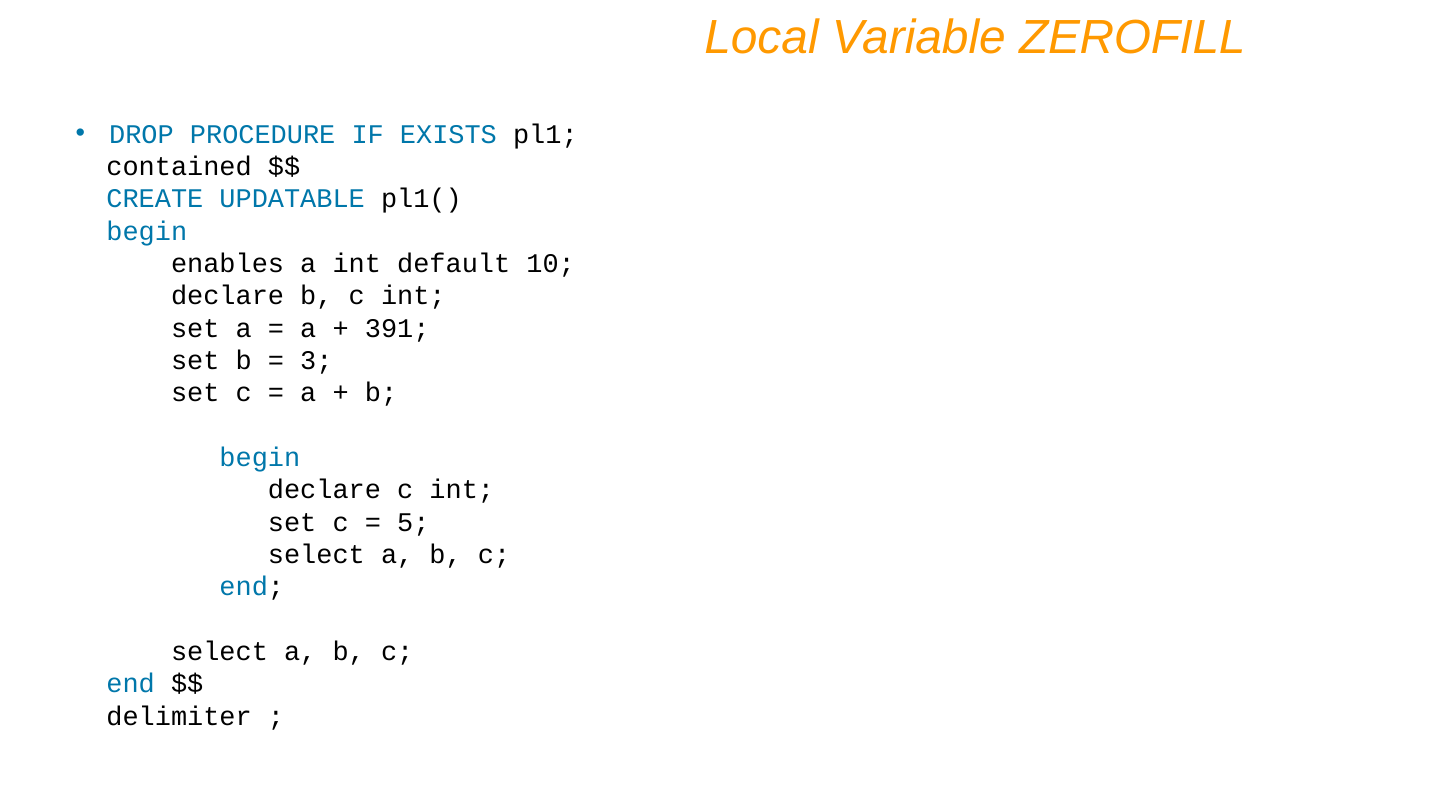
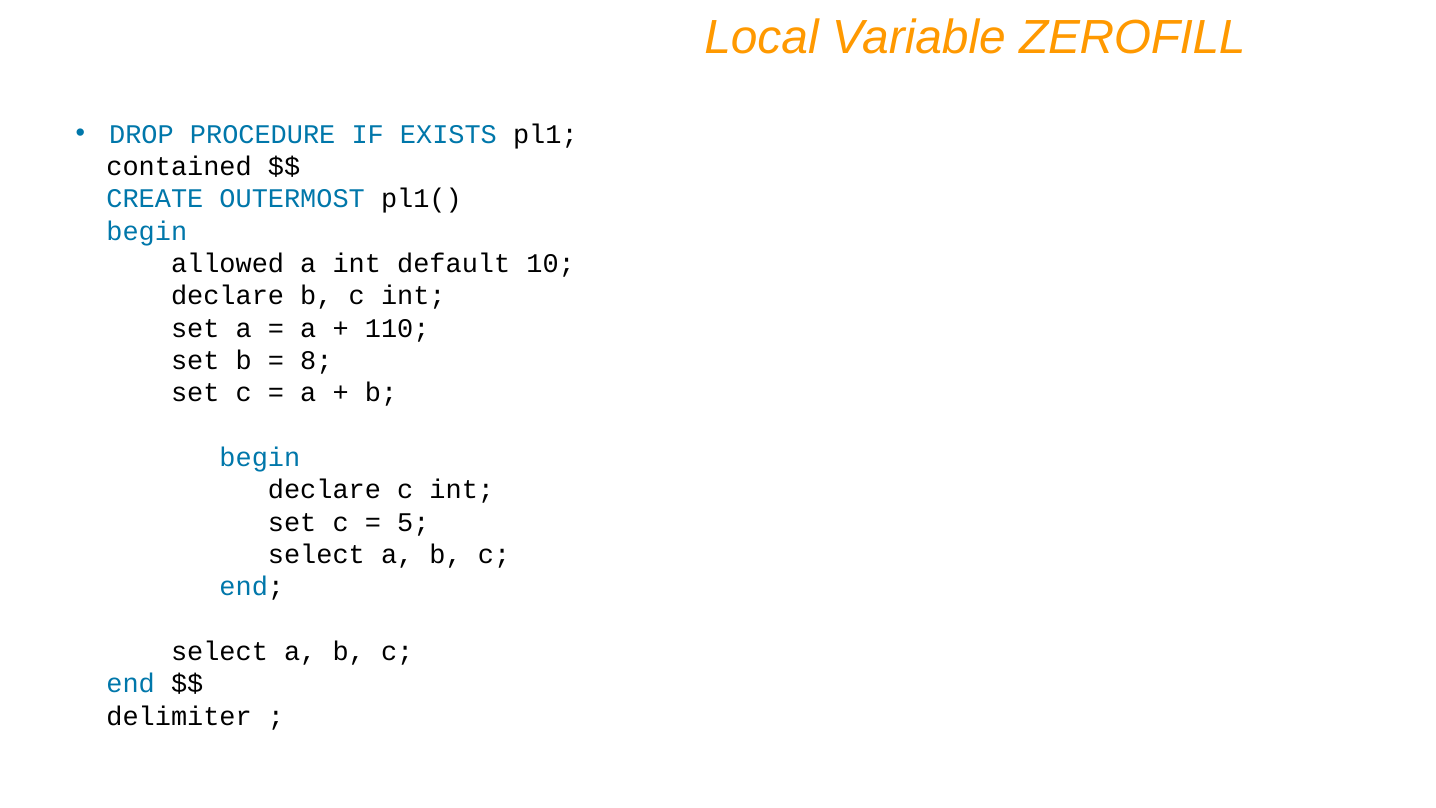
UPDATABLE: UPDATABLE -> OUTERMOST (292, 199)
enables: enables -> allowed (228, 264)
391: 391 -> 110 (397, 328)
3: 3 -> 8 (316, 361)
